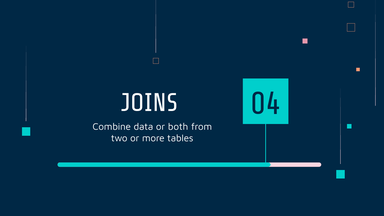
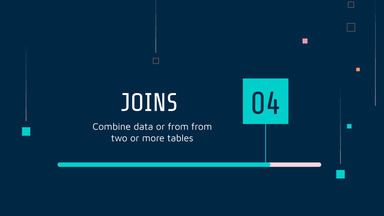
or both: both -> from (178, 127)
